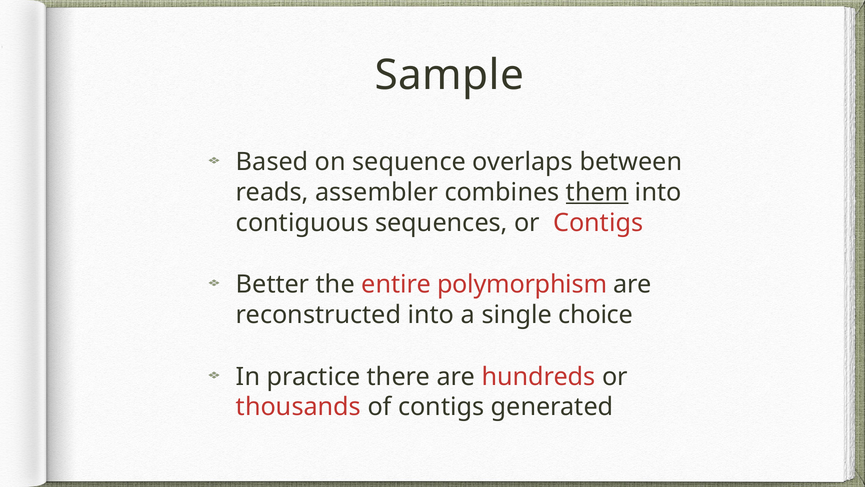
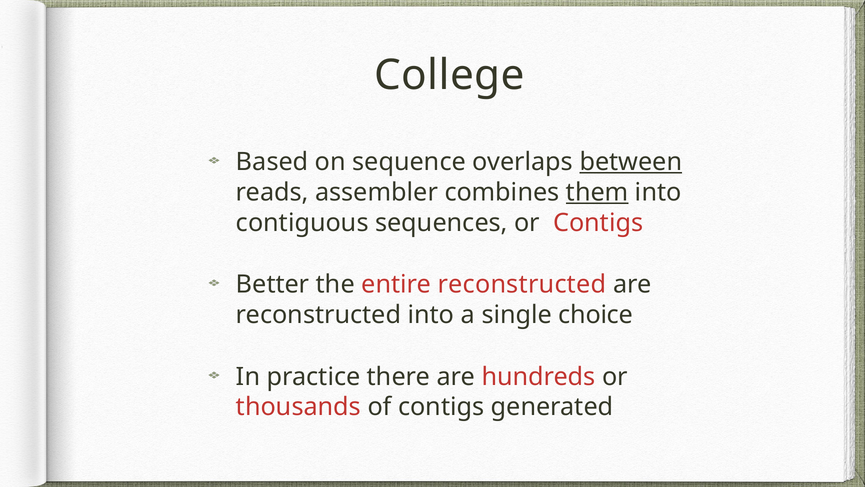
Sample: Sample -> College (449, 75)
between underline: none -> present (631, 162)
entire polymorphism: polymorphism -> reconstructed (522, 284)
